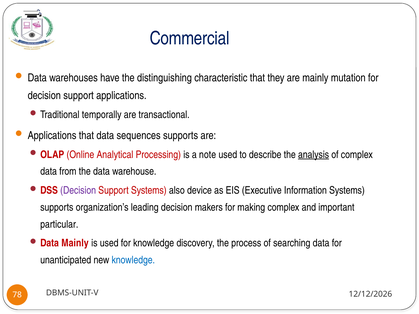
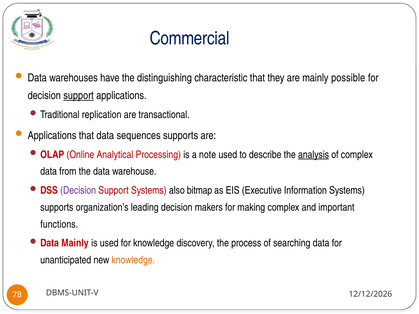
mutation: mutation -> possible (348, 78)
support underline: none -> present (79, 96)
temporally: temporally -> replication (102, 115)
device: device -> bitmap (200, 191)
particular: particular -> functions (59, 224)
knowledge colour: blue -> orange (133, 260)
